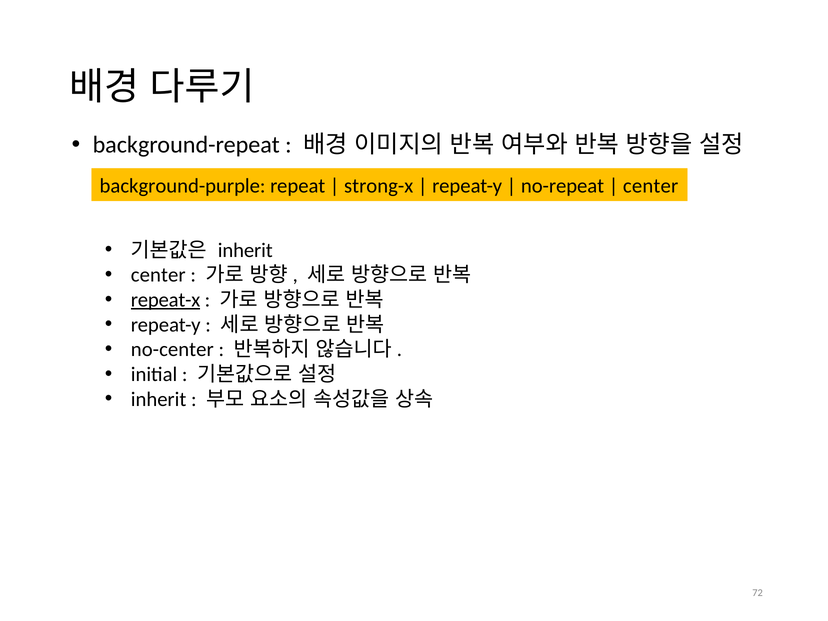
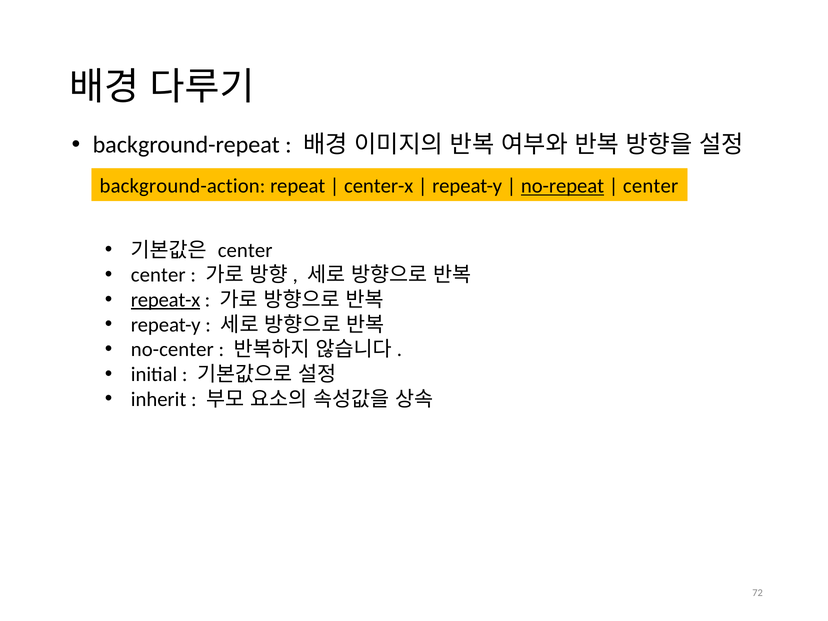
background-purple: background-purple -> background-action (182, 186)
strong-x: strong-x -> center-x (379, 186)
no-repeat underline: none -> present (563, 186)
inherit: inherit -> center (245, 250)
